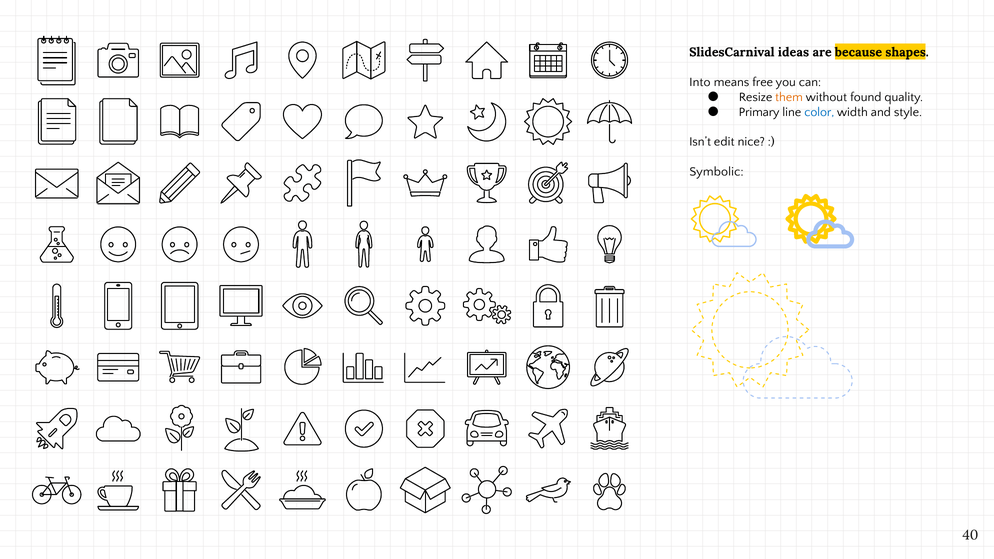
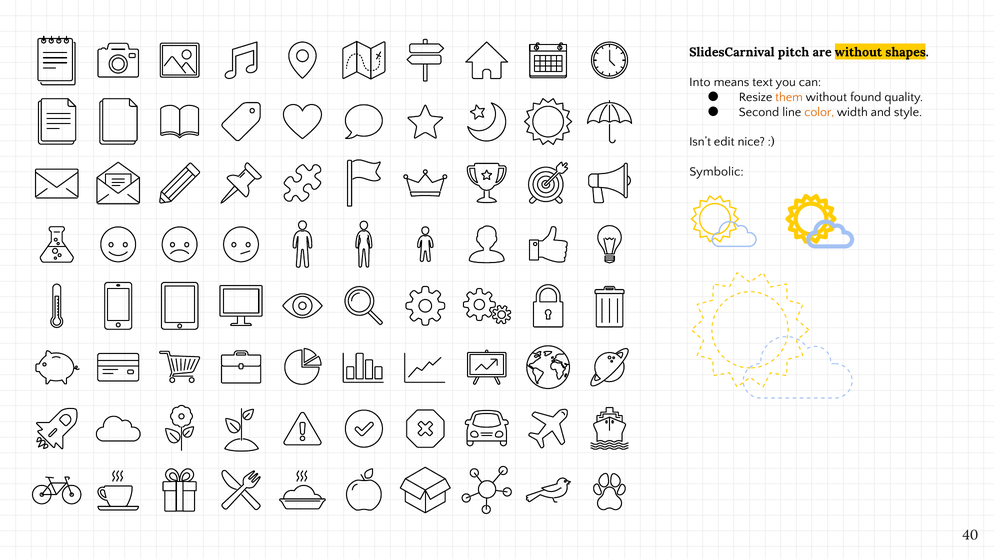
ideas: ideas -> pitch (793, 52)
are because: because -> without (858, 52)
free: free -> text (763, 82)
Primary: Primary -> Second (759, 112)
color colour: blue -> orange (819, 112)
